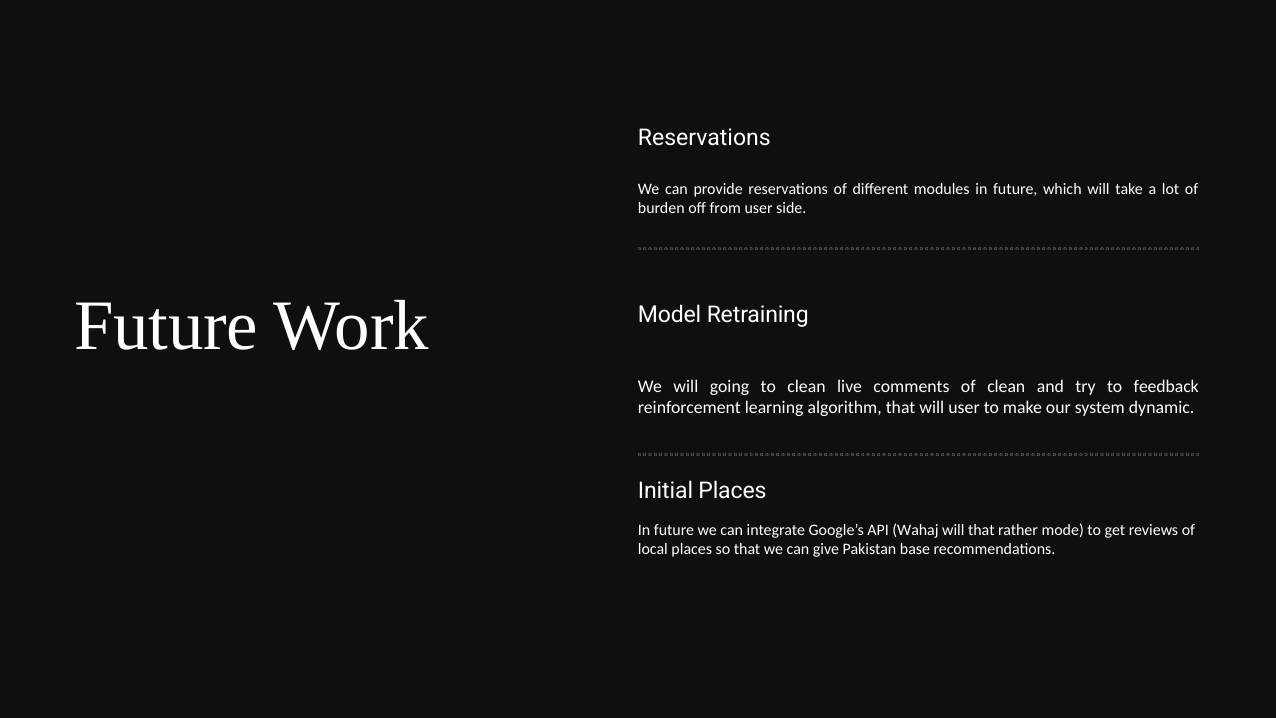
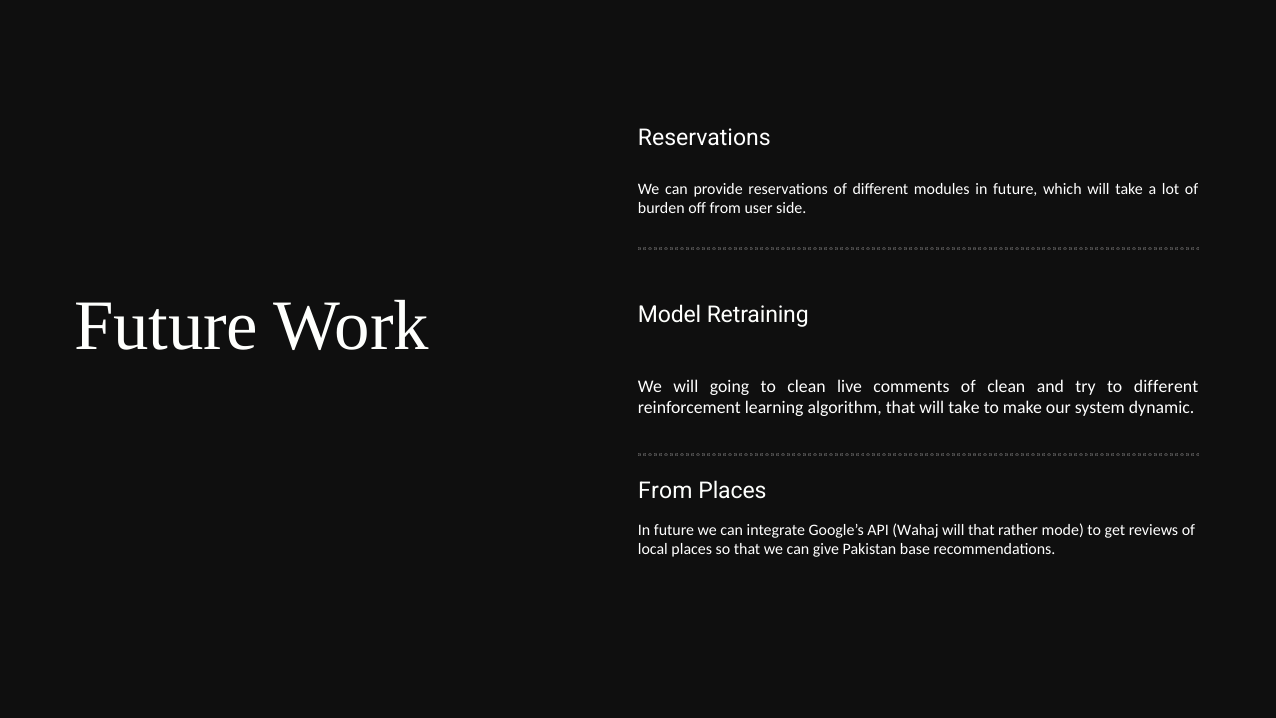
to feedback: feedback -> different (1166, 386)
that will user: user -> take (964, 408)
Initial: Initial -> From (665, 491)
